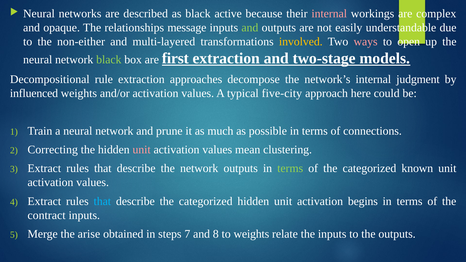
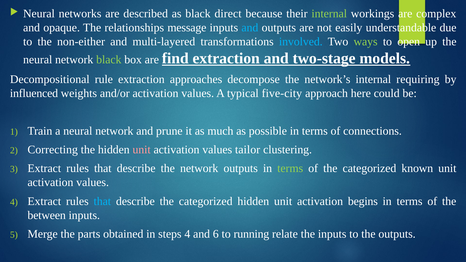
active: active -> direct (228, 14)
internal colour: pink -> light green (329, 14)
and colour: light green -> light blue (250, 28)
involved colour: yellow -> light blue (301, 42)
ways colour: pink -> light green (366, 42)
first: first -> find (175, 58)
judgment: judgment -> requiring (418, 79)
mean: mean -> tailor (248, 150)
contract: contract -> between (47, 215)
arise: arise -> parts (89, 234)
steps 7: 7 -> 4 (187, 234)
8: 8 -> 6 (216, 234)
to weights: weights -> running (251, 234)
